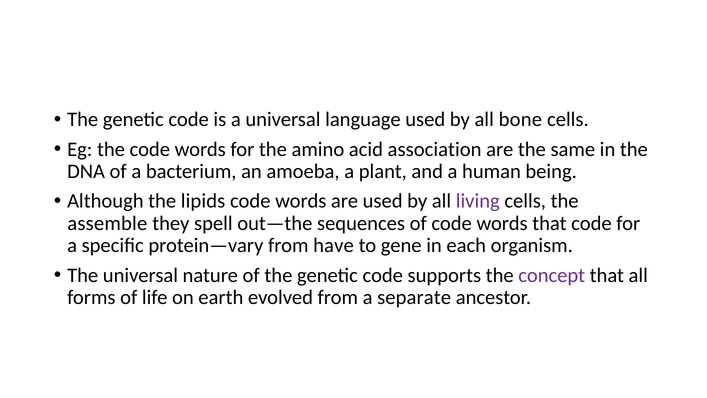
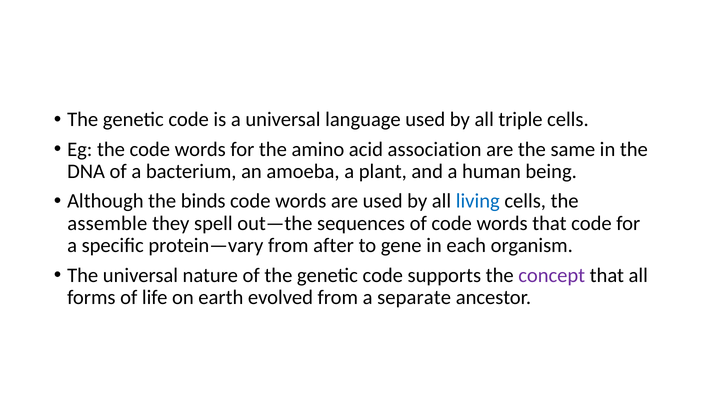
bone: bone -> triple (521, 119)
lipids: lipids -> binds (203, 201)
living colour: purple -> blue (478, 201)
have: have -> after (334, 245)
